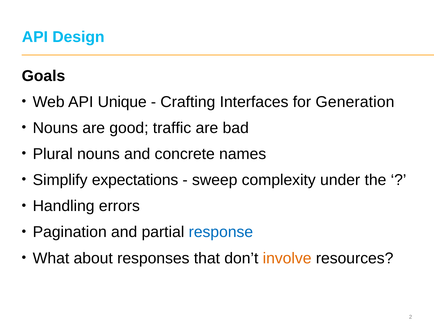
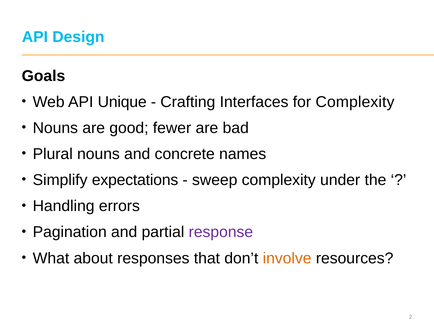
for Generation: Generation -> Complexity (355, 102)
traffic: traffic -> fewer (172, 128)
response colour: blue -> purple (221, 233)
